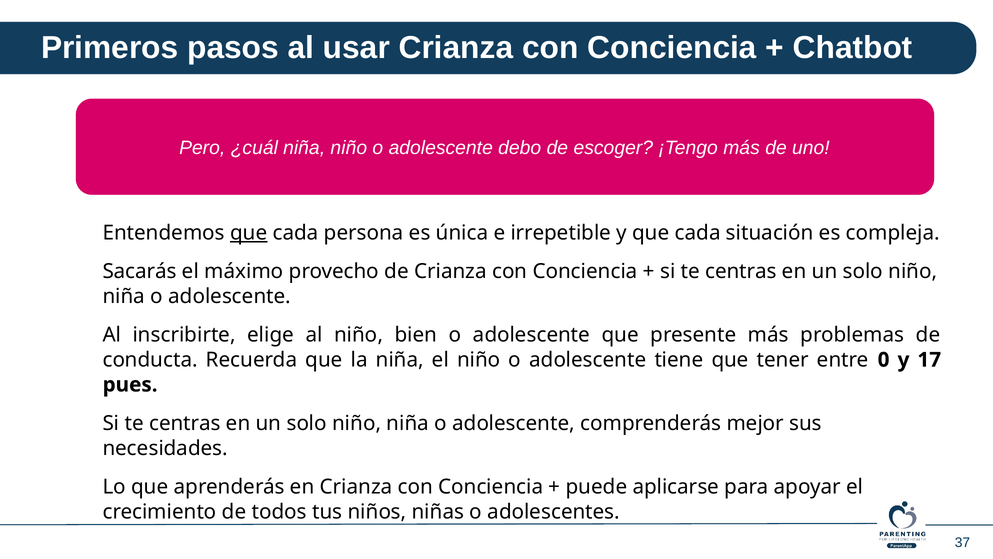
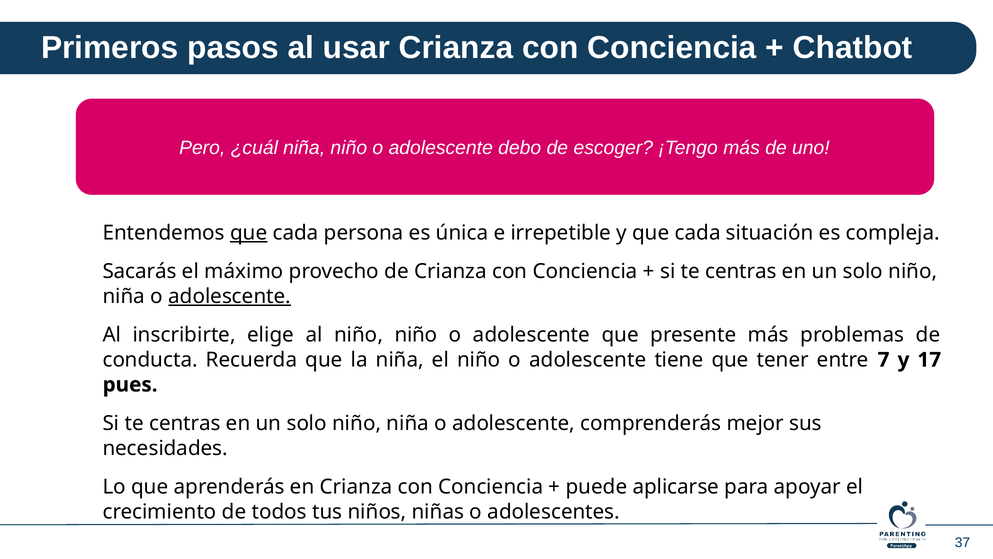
adolescente underline: none -> present (230, 296)
niño bien: bien -> niño (416, 335)
0: 0 -> 7 (884, 360)
